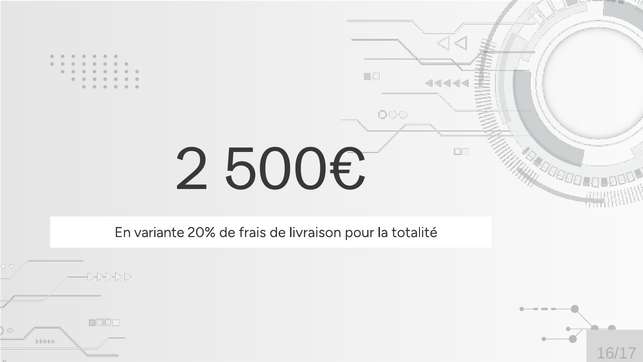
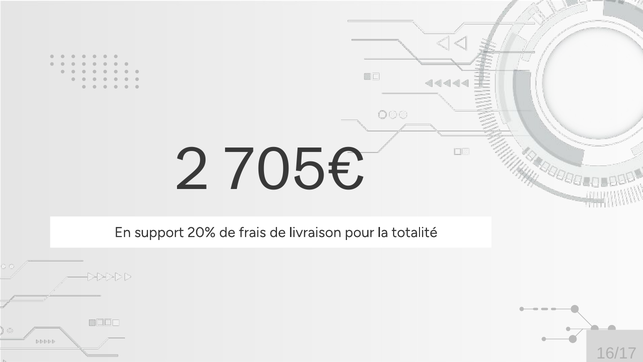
500€: 500€ -> 705€ (295, 170)
variante: variante -> support (159, 232)
